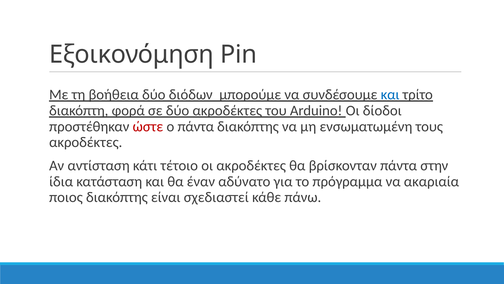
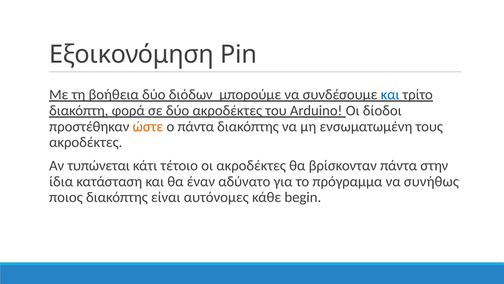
ώστε colour: red -> orange (148, 126)
αντίσταση: αντίσταση -> τυπώνεται (99, 165)
ακαριαία: ακαριαία -> συνήθως (431, 181)
σχεδιαστεί: σχεδιαστεί -> αυτόνομες (216, 197)
πάνω: πάνω -> begin (303, 197)
